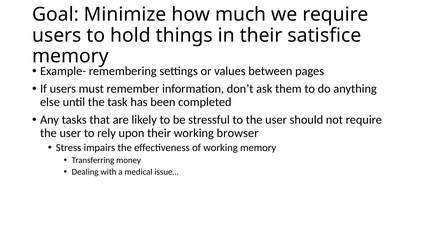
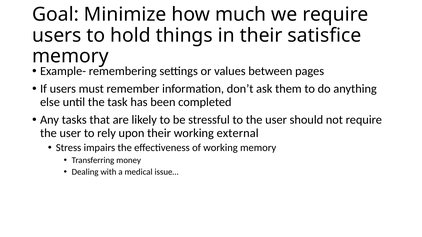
browser: browser -> external (238, 133)
